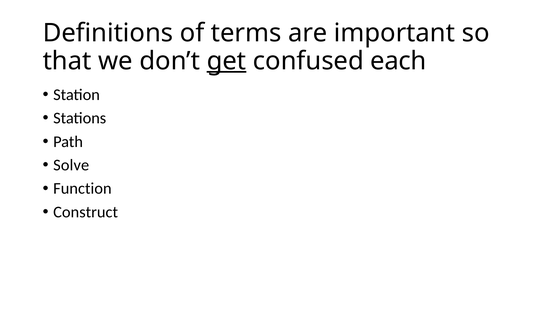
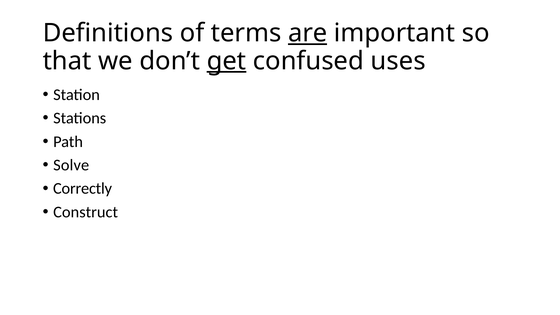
are underline: none -> present (308, 33)
each: each -> uses (398, 61)
Function: Function -> Correctly (83, 189)
